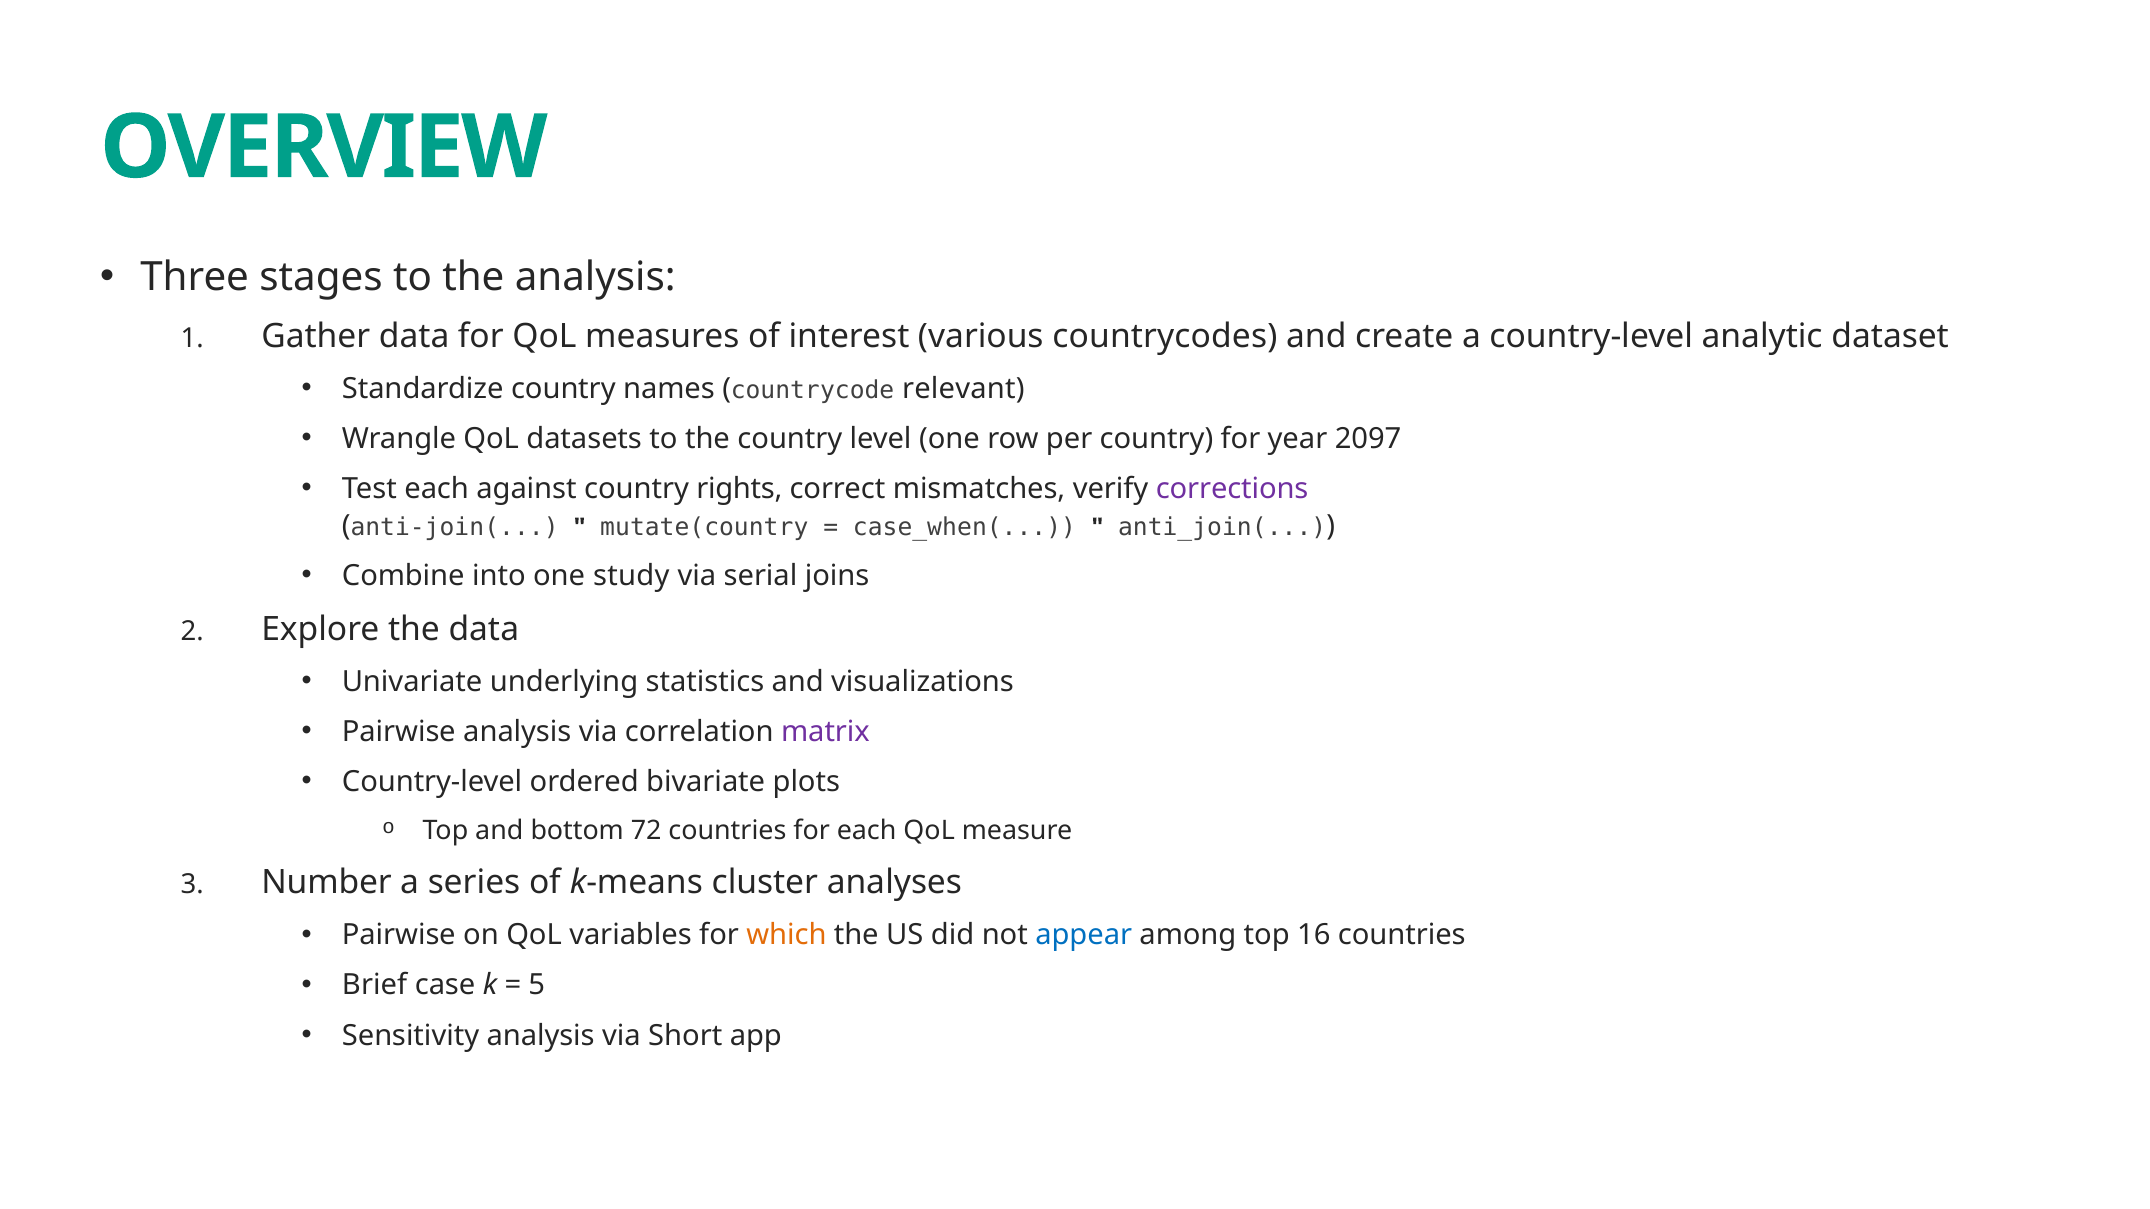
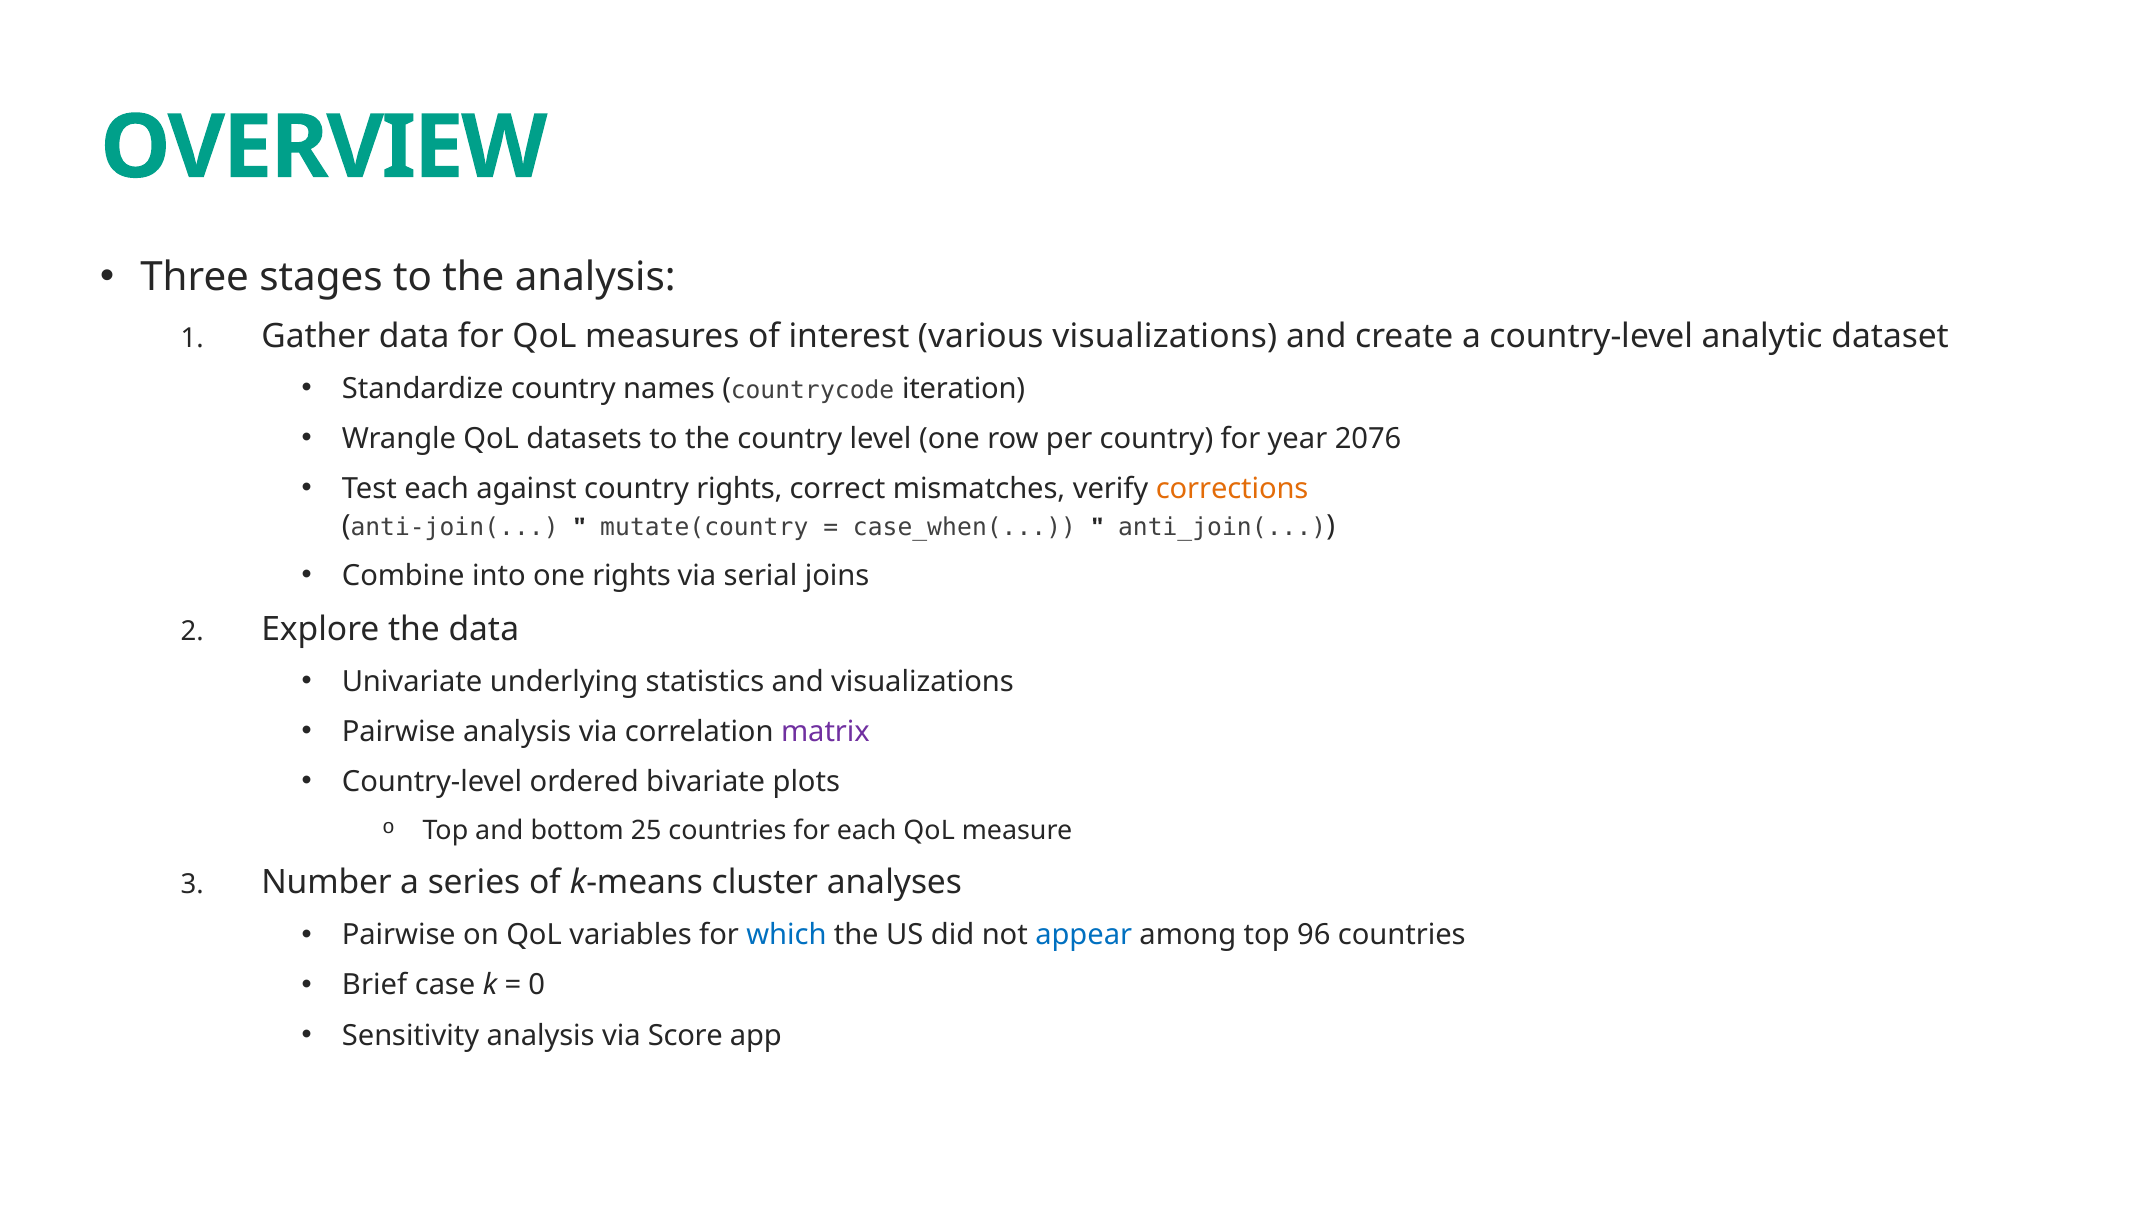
various countrycodes: countrycodes -> visualizations (1165, 336)
relevant: relevant -> iteration (964, 389)
2097: 2097 -> 2076 (1368, 439)
corrections colour: purple -> orange (1232, 489)
one study: study -> rights (632, 576)
72: 72 -> 25 (646, 831)
which colour: orange -> blue (786, 935)
16: 16 -> 96 (1314, 935)
5: 5 -> 0 (537, 986)
Short: Short -> Score (685, 1036)
